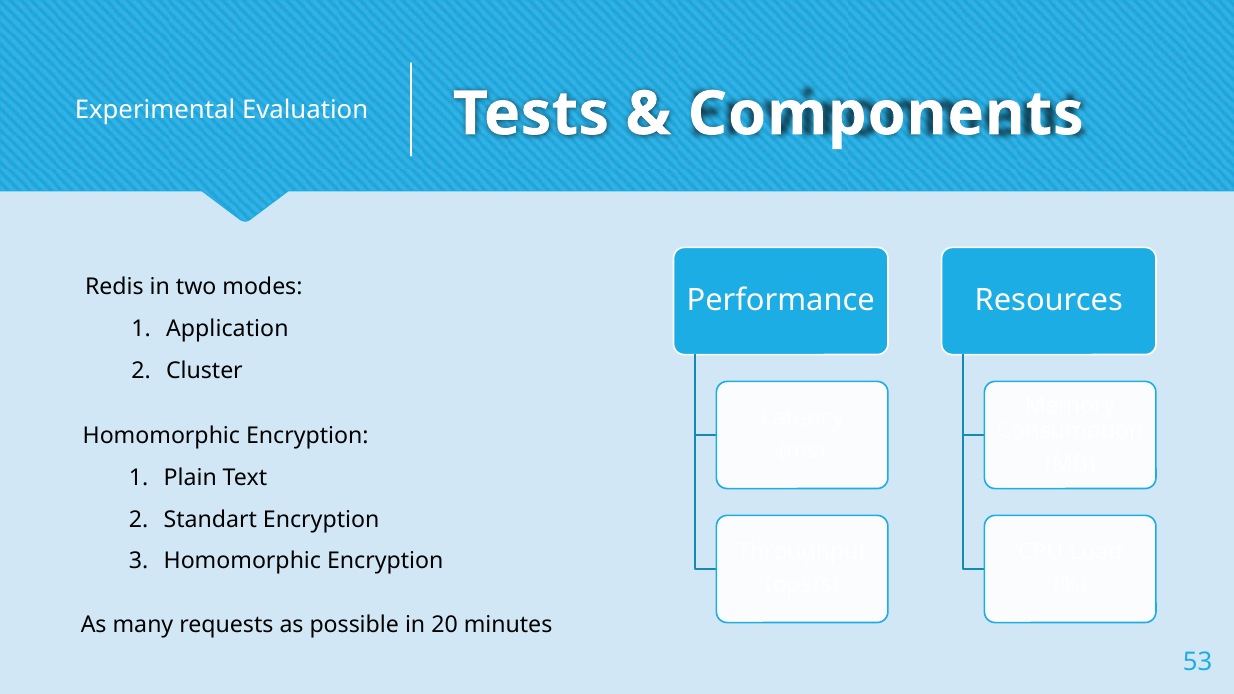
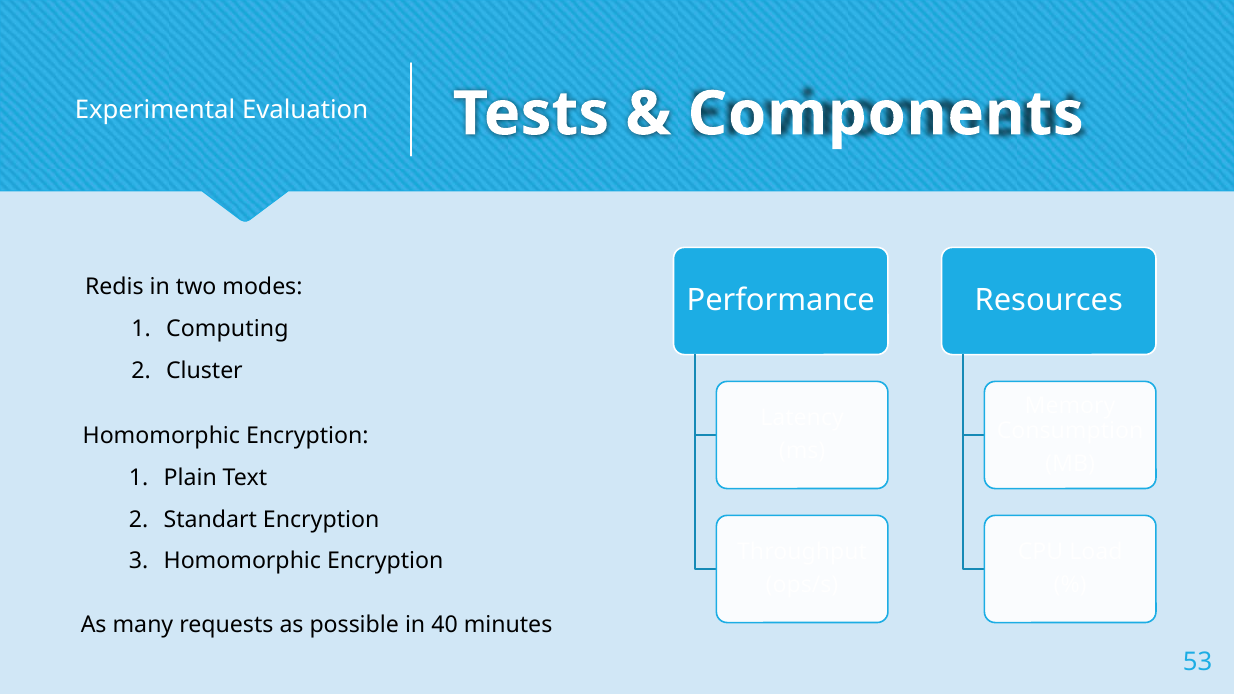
Application: Application -> Computing (227, 329)
20: 20 -> 40 (445, 625)
